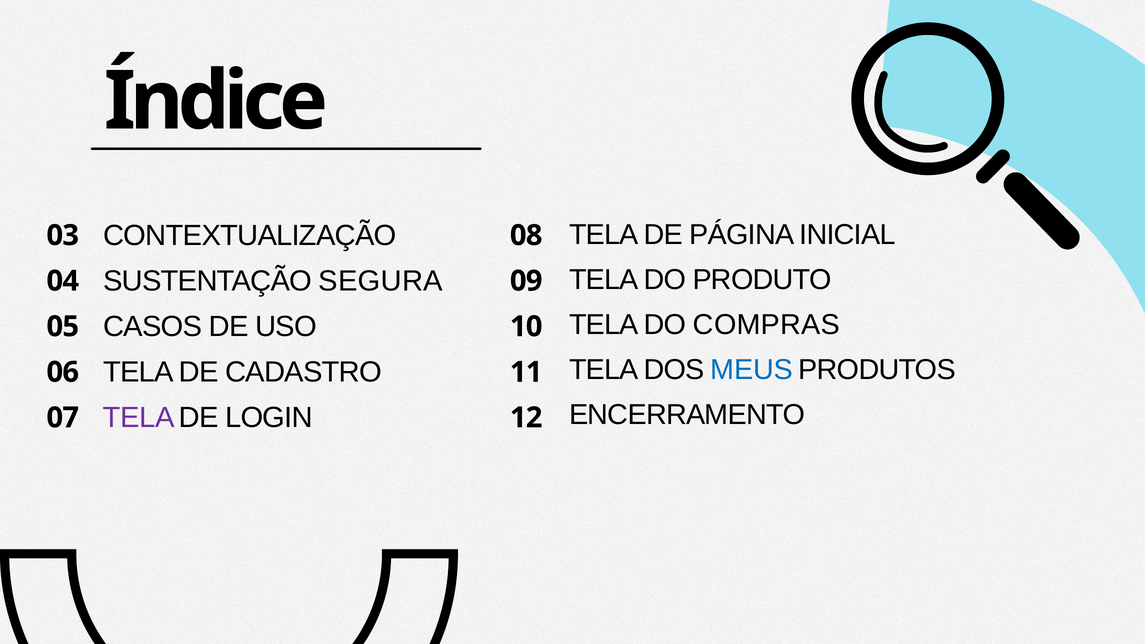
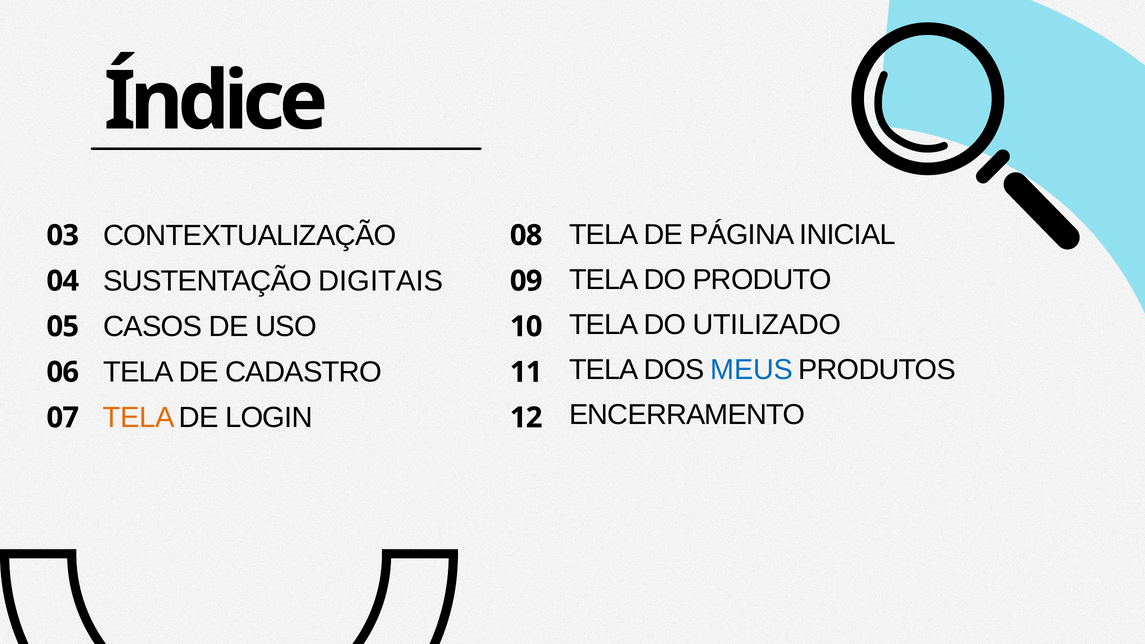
SEGURA: SEGURA -> DIGITAIS (381, 281)
COMPRAS: COMPRAS -> UTILIZADO (767, 325)
TELA colour: purple -> orange (139, 418)
